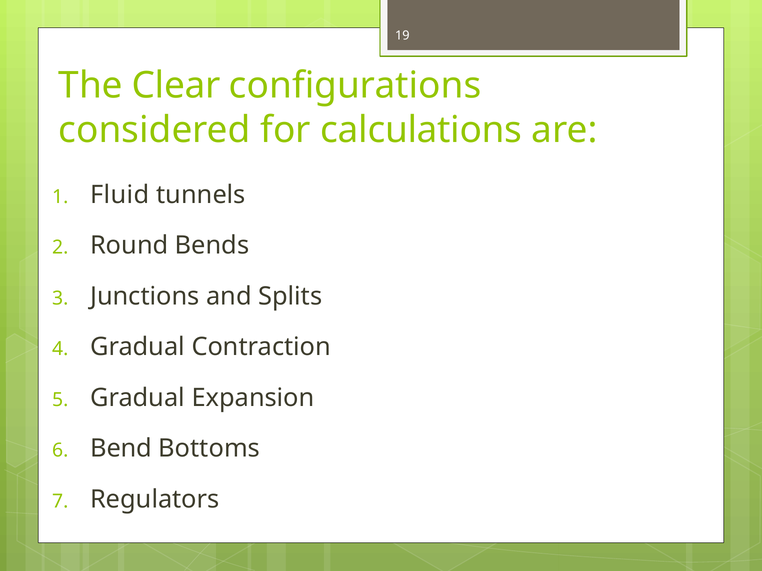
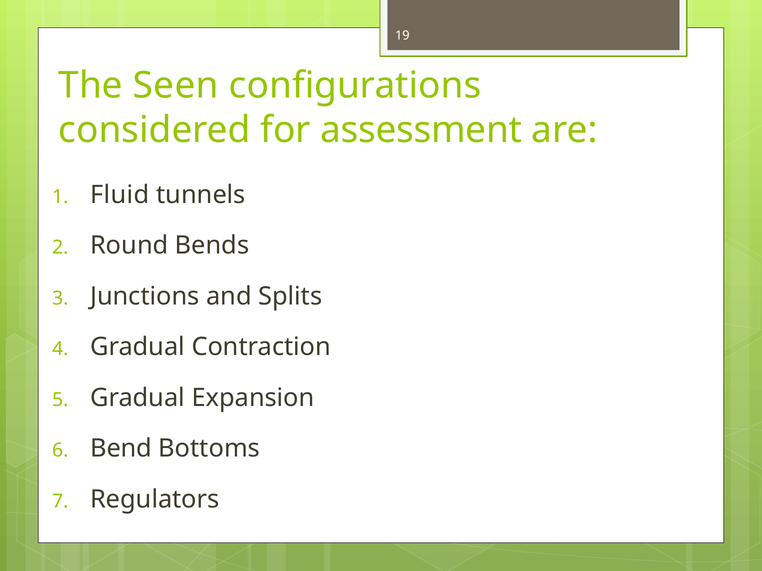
Clear: Clear -> Seen (176, 86)
calculations: calculations -> assessment (421, 130)
